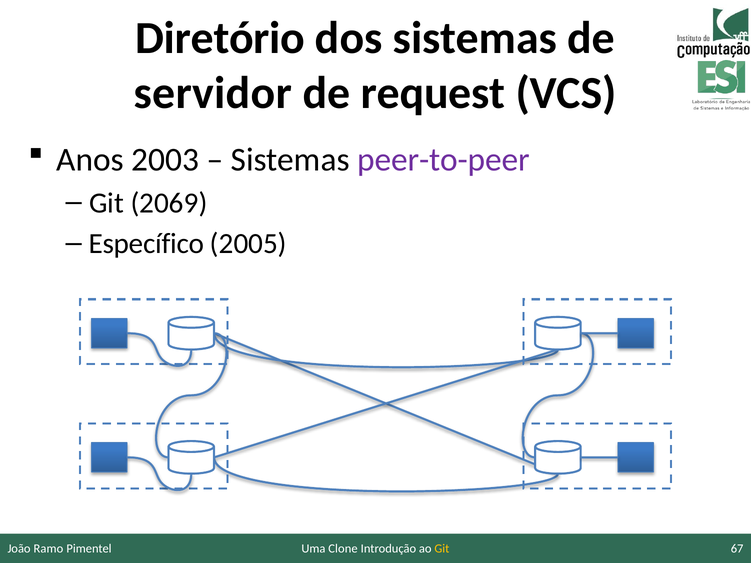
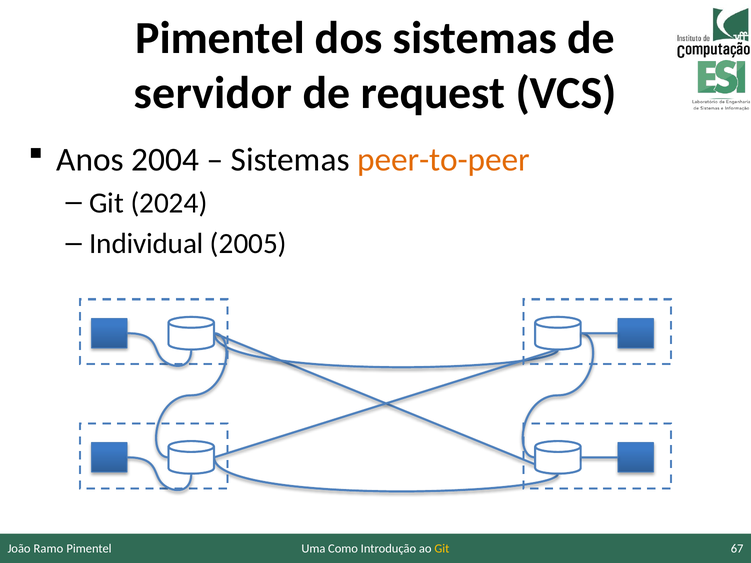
Diretório: Diretório -> Pimentel (220, 38)
2003: 2003 -> 2004 (165, 160)
peer-to-peer colour: purple -> orange (444, 160)
2069: 2069 -> 2024 (169, 203)
Específico: Específico -> Individual (146, 244)
Clone: Clone -> Como (343, 549)
